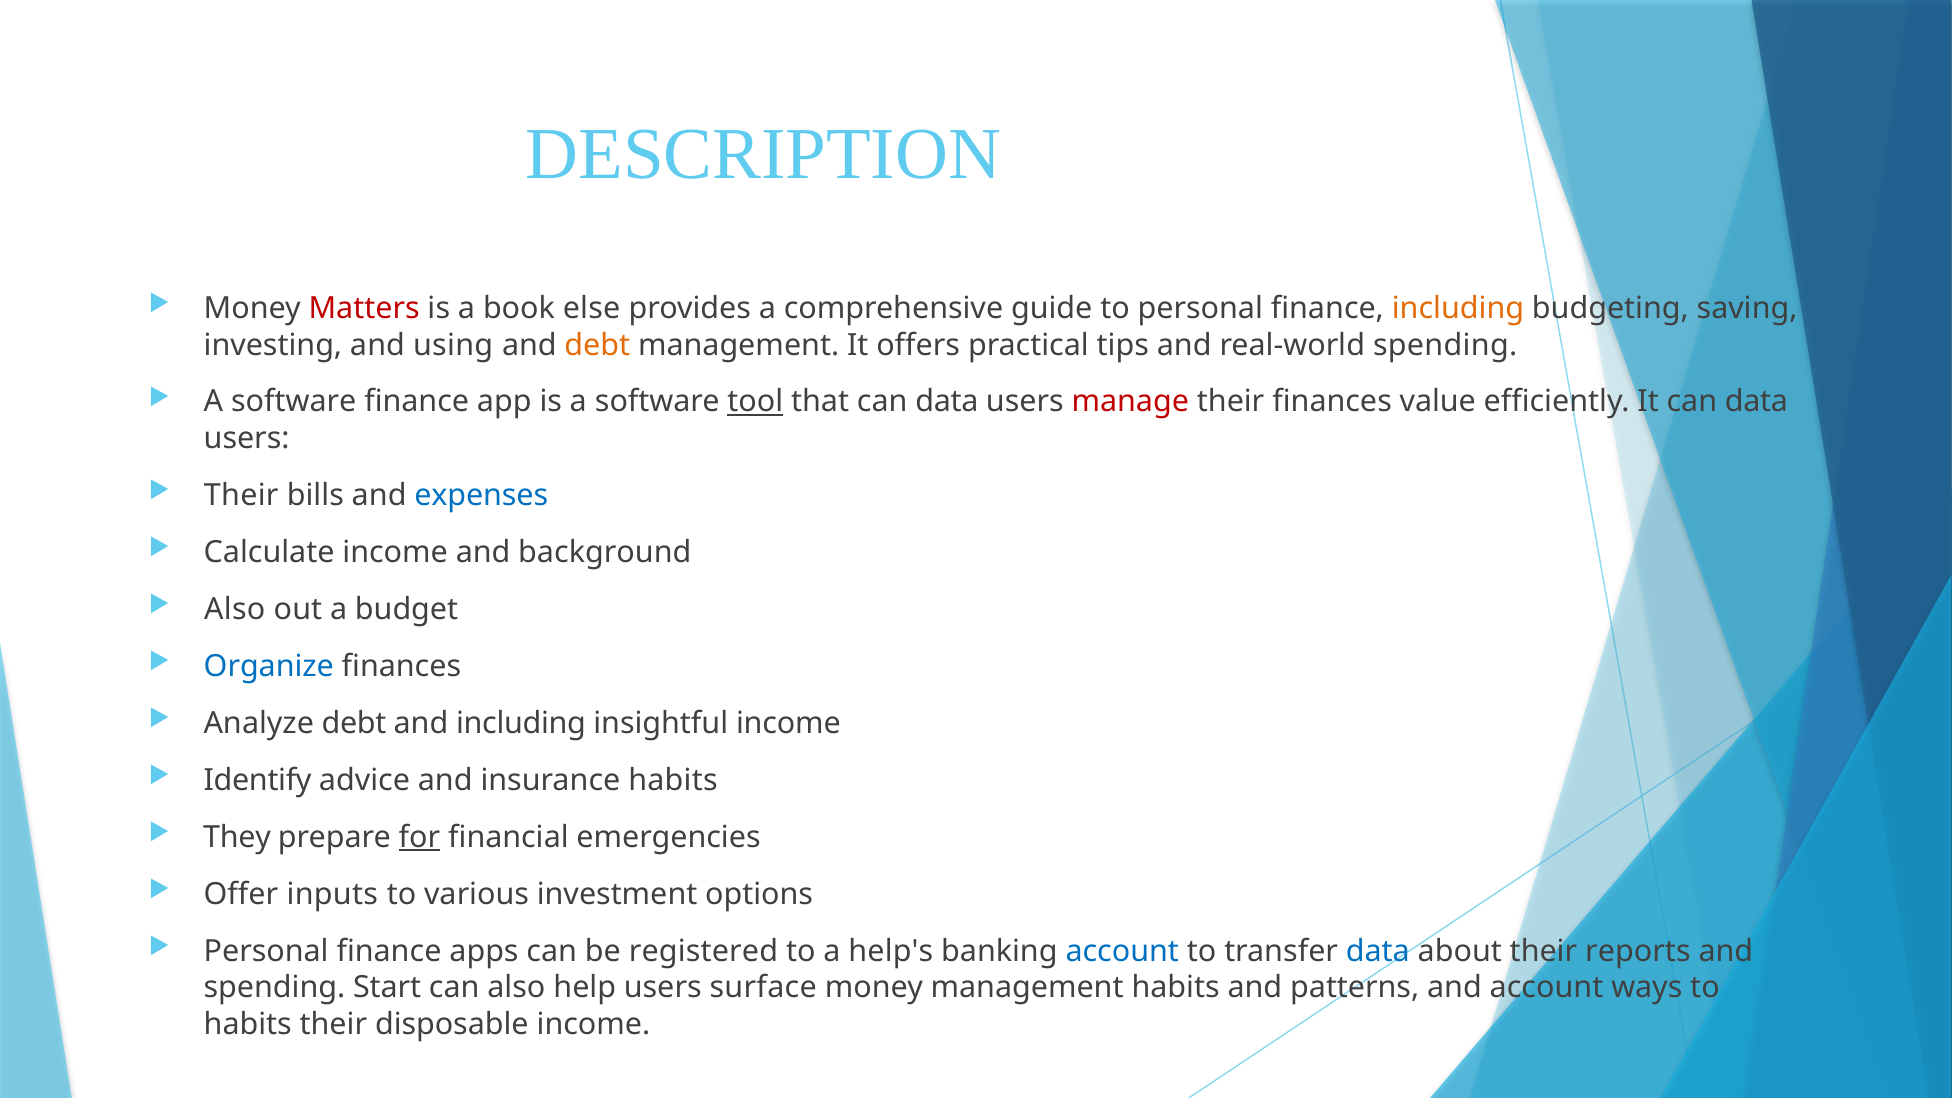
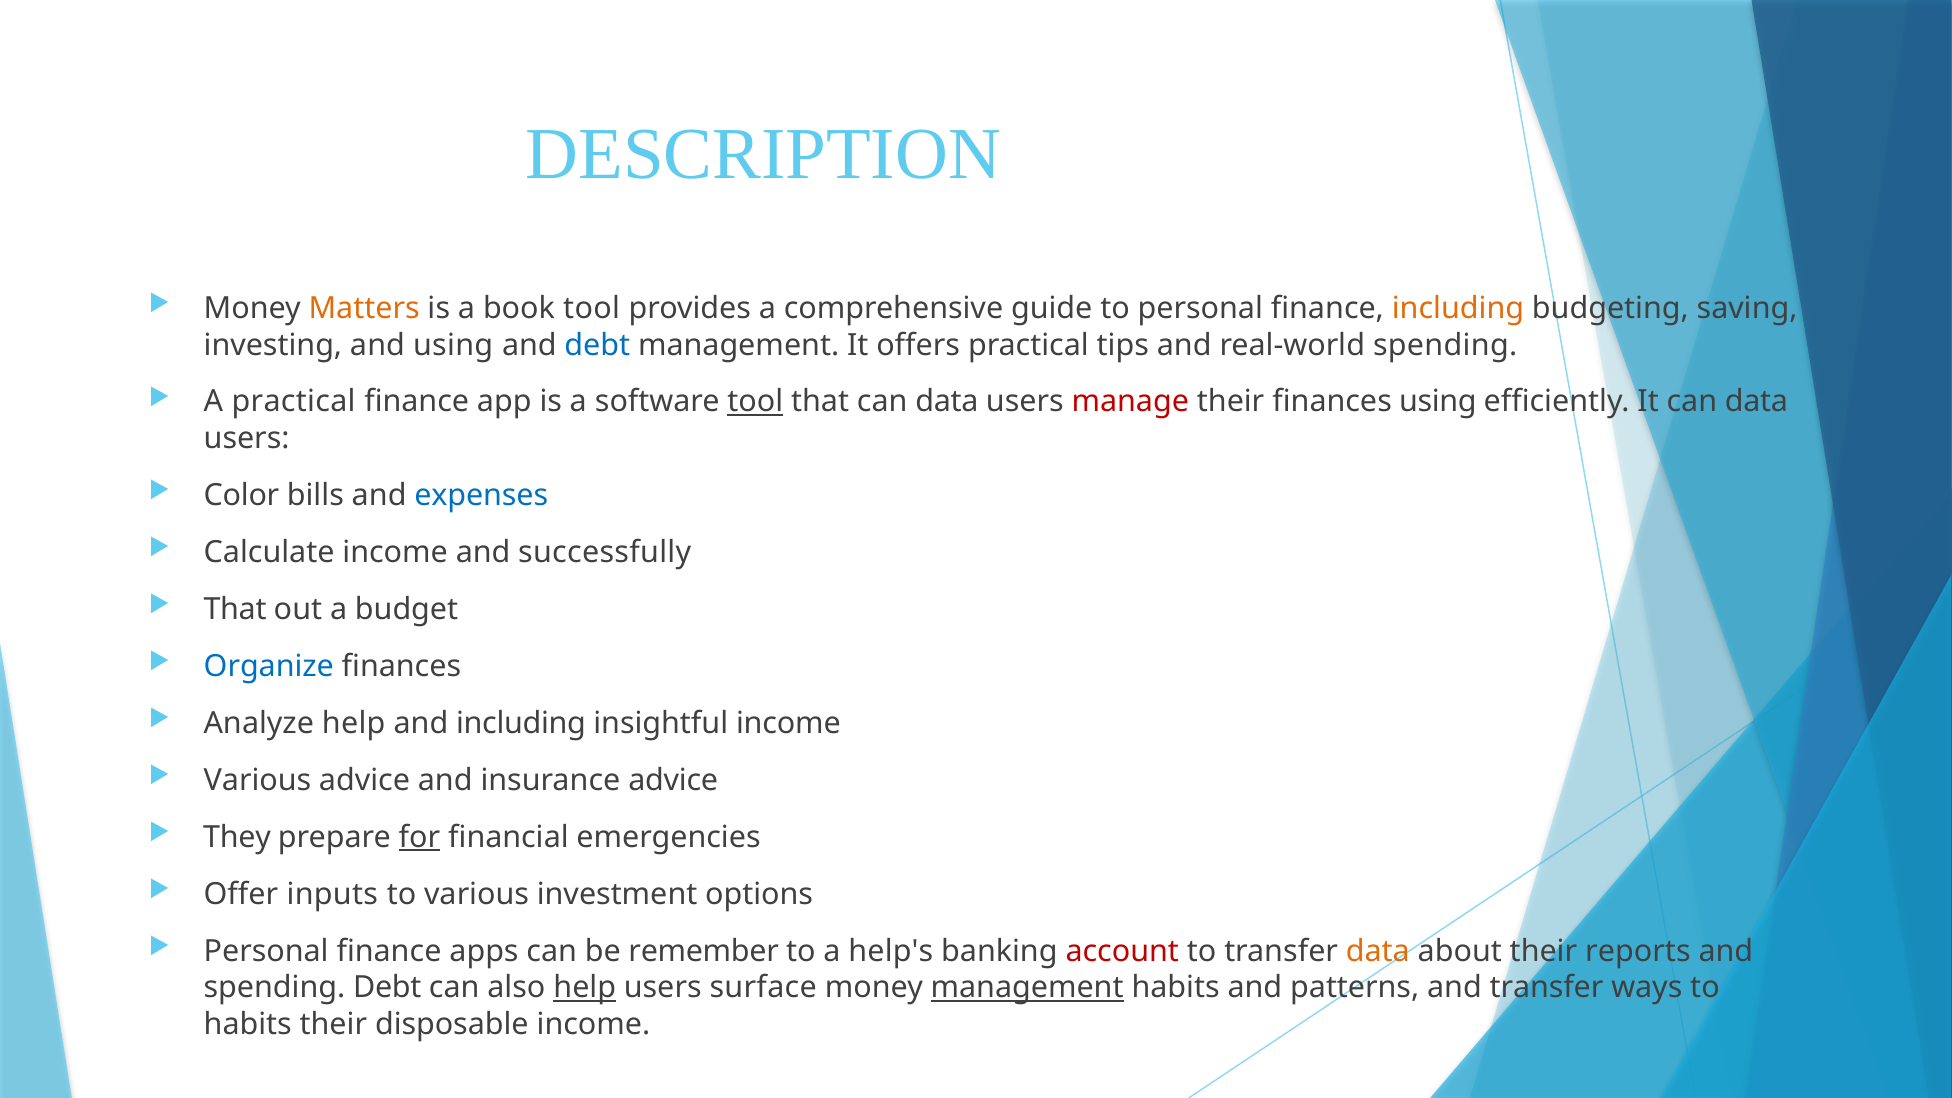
Matters colour: red -> orange (364, 308)
book else: else -> tool (592, 308)
debt colour: orange -> blue (597, 345)
software: software -> practical (294, 402)
finances value: value -> using (1438, 402)
Their: Their -> Color (242, 495)
background: background -> successfully (605, 552)
Also: Also -> That (235, 609)
Analyze debt: debt -> help (354, 723)
Identify: Identify -> Various (257, 780)
insurance habits: habits -> advice (673, 780)
registered: registered -> remember (704, 951)
account colour: blue -> red (1122, 951)
data colour: blue -> orange (1378, 951)
spending Start: Start -> Debt (387, 988)
help underline: none -> present (585, 988)
management underline: none -> present (1027, 988)
and account: account -> transfer (1547, 988)
